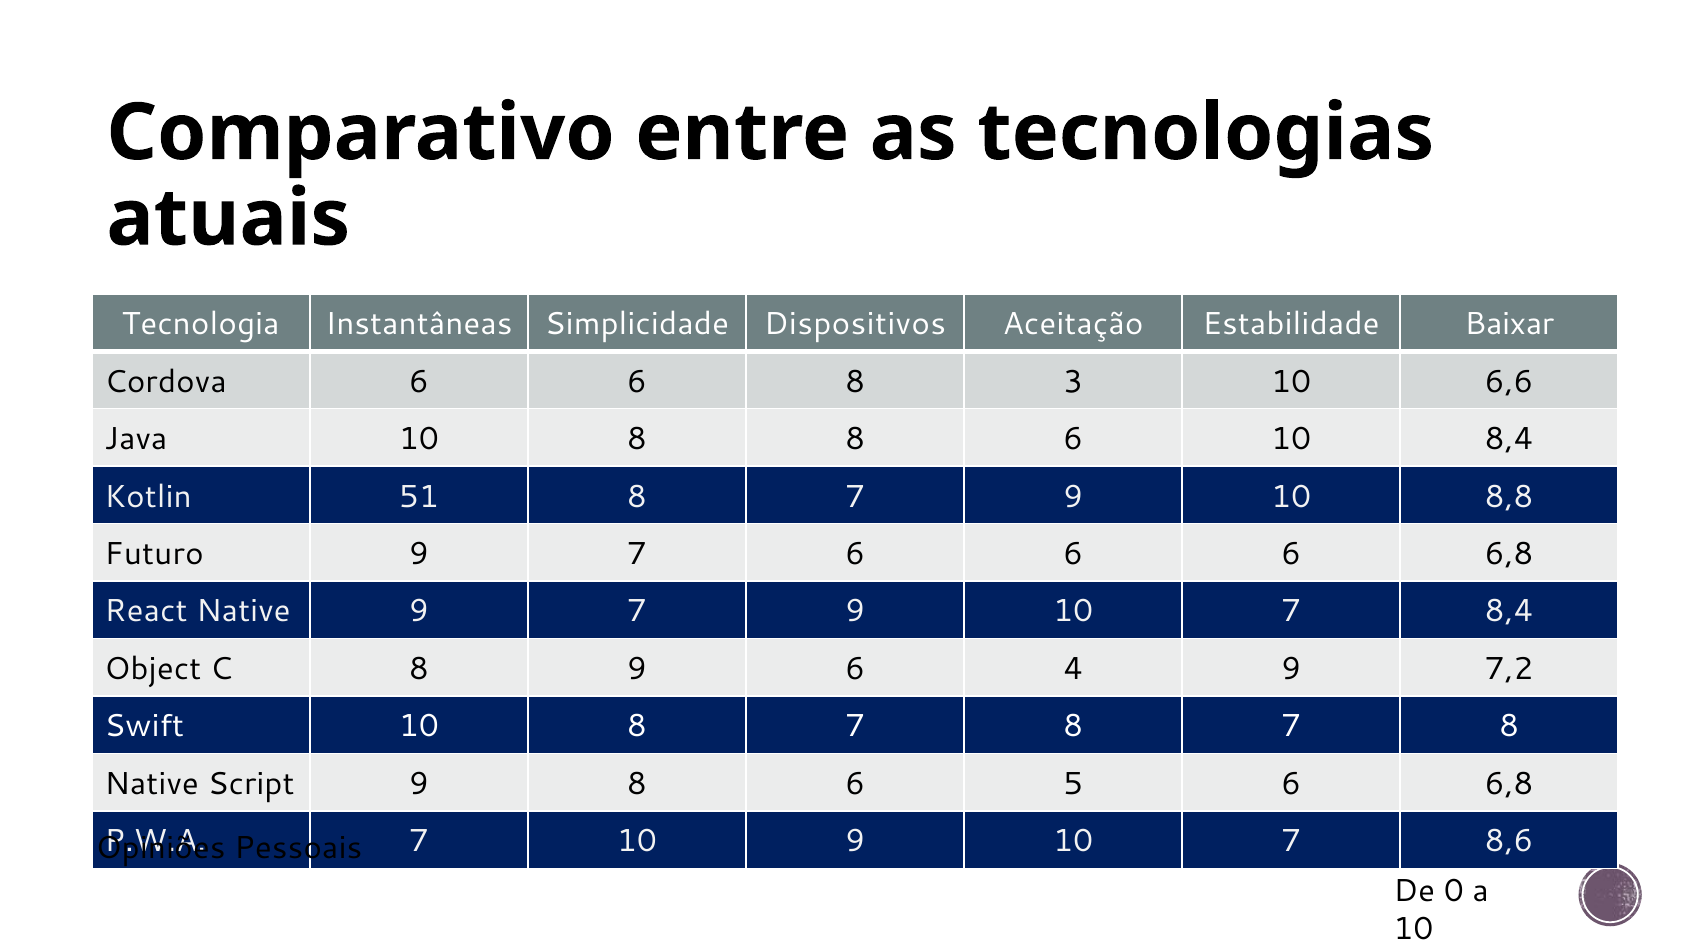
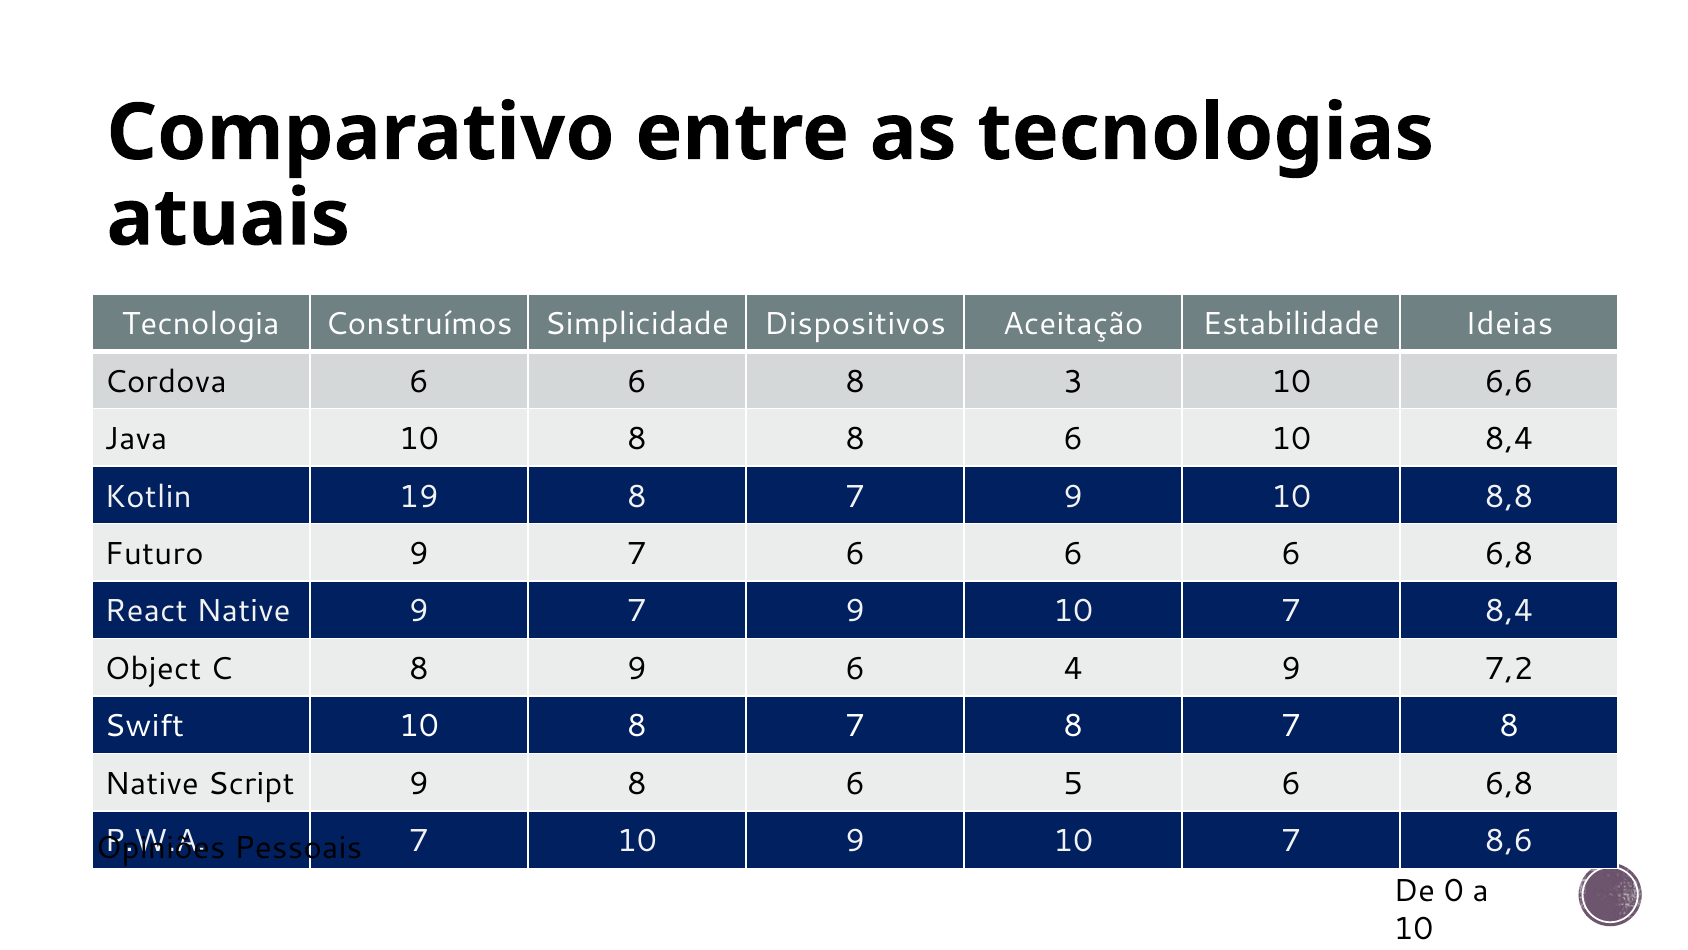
Instantâneas: Instantâneas -> Construímos (419, 324)
Baixar: Baixar -> Ideias (1509, 324)
51: 51 -> 19 (419, 496)
